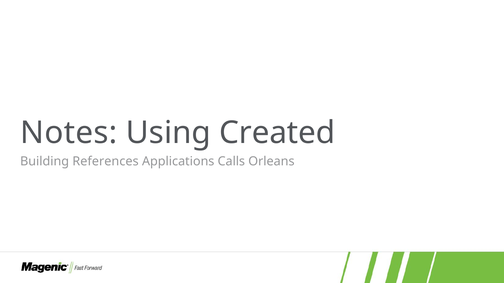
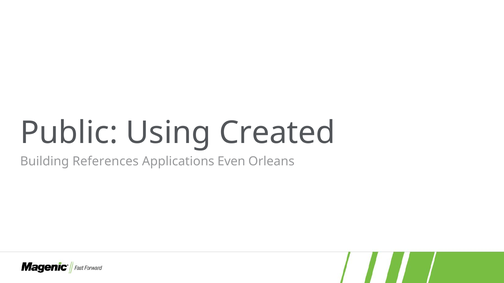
Notes: Notes -> Public (69, 133)
Calls: Calls -> Even (231, 162)
